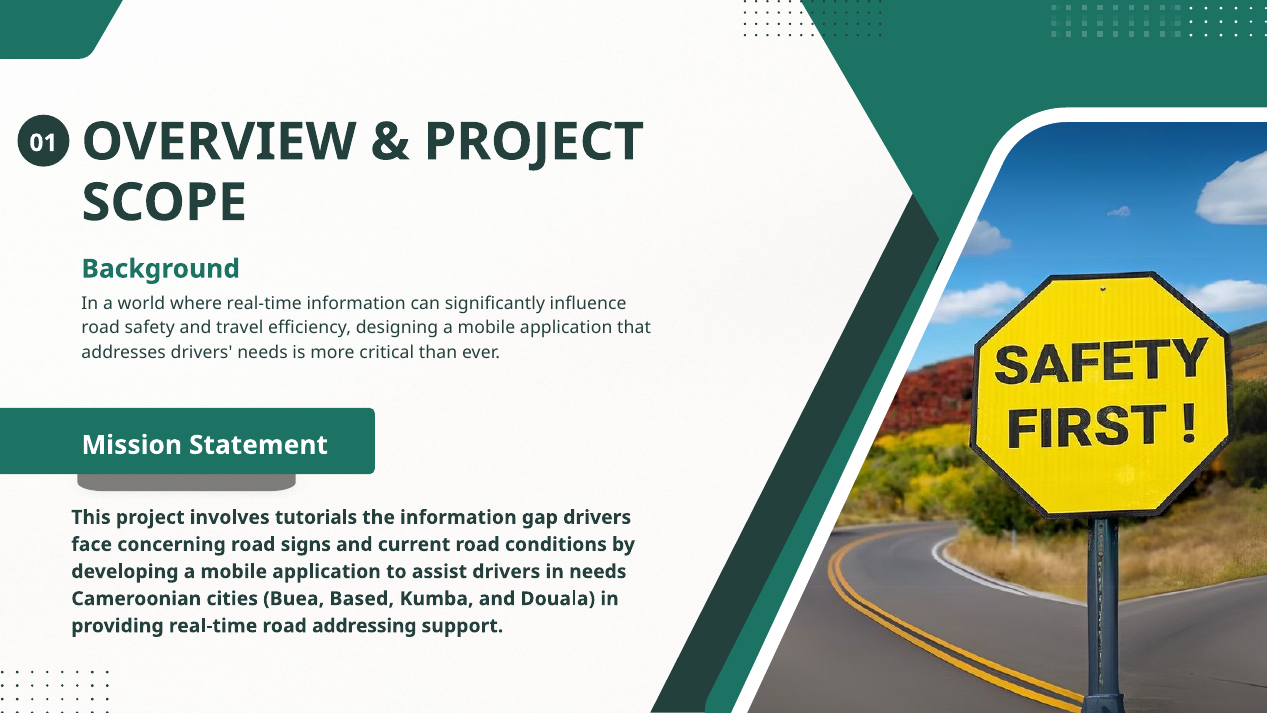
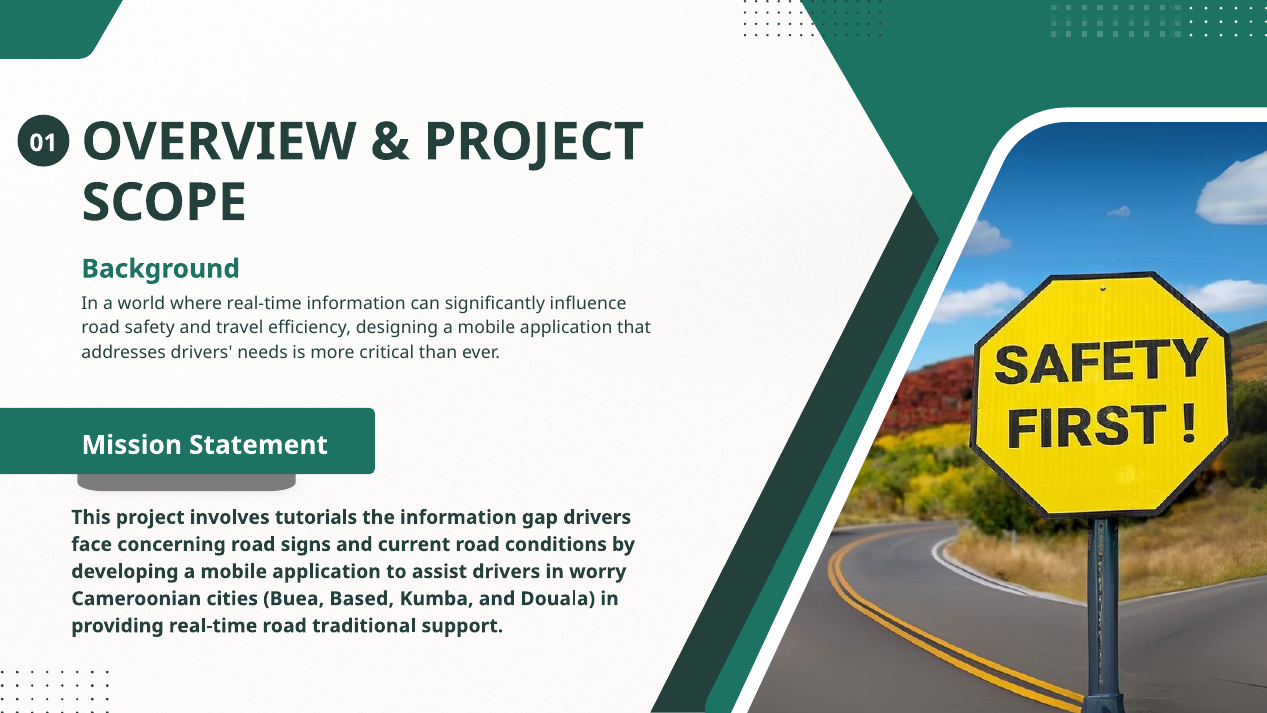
in needs: needs -> worry (598, 571)
addressing: addressing -> traditional (364, 626)
